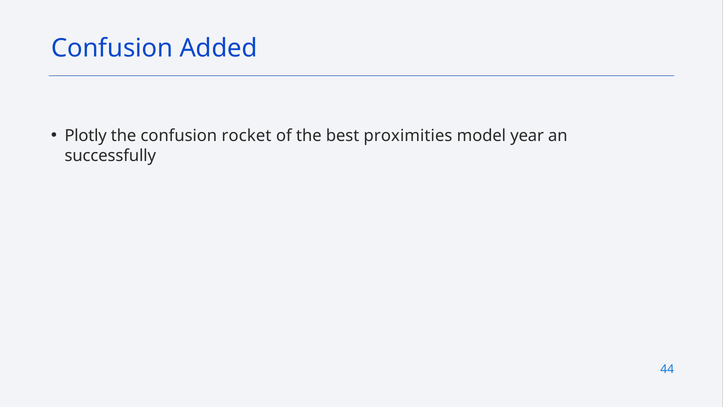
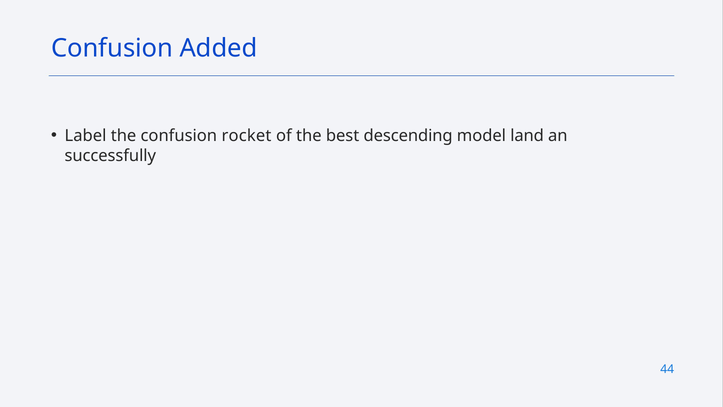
Plotly: Plotly -> Label (86, 136)
proximities: proximities -> descending (408, 136)
year: year -> land (527, 136)
